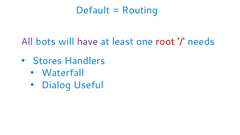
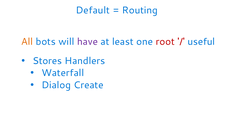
All colour: purple -> orange (27, 42)
needs: needs -> useful (201, 42)
Useful: Useful -> Create (89, 85)
